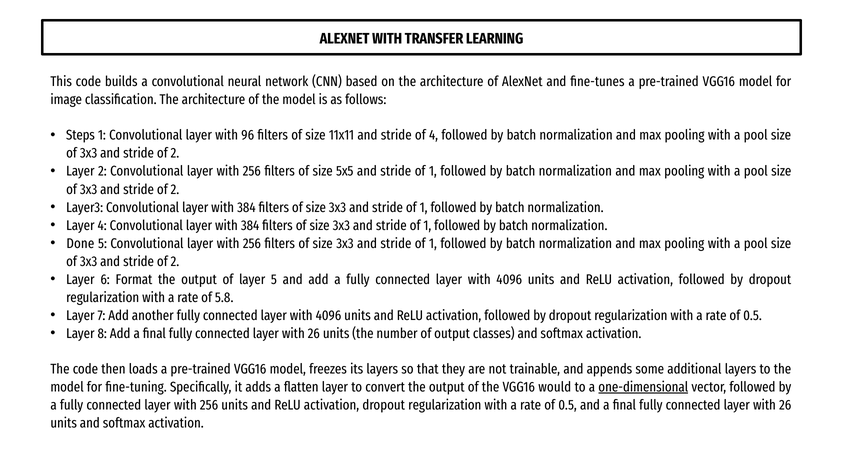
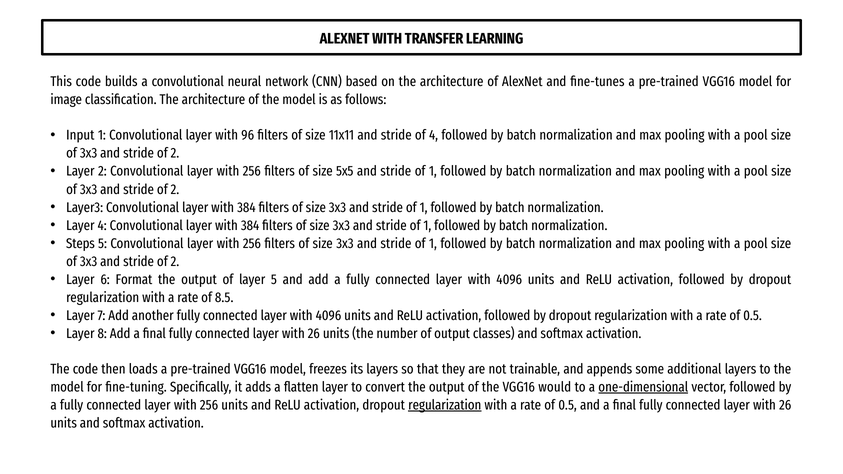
Steps: Steps -> Input (80, 135)
Done: Done -> Steps (80, 244)
5.8: 5.8 -> 8.5 (224, 298)
regularization underline: none -> present (445, 405)
